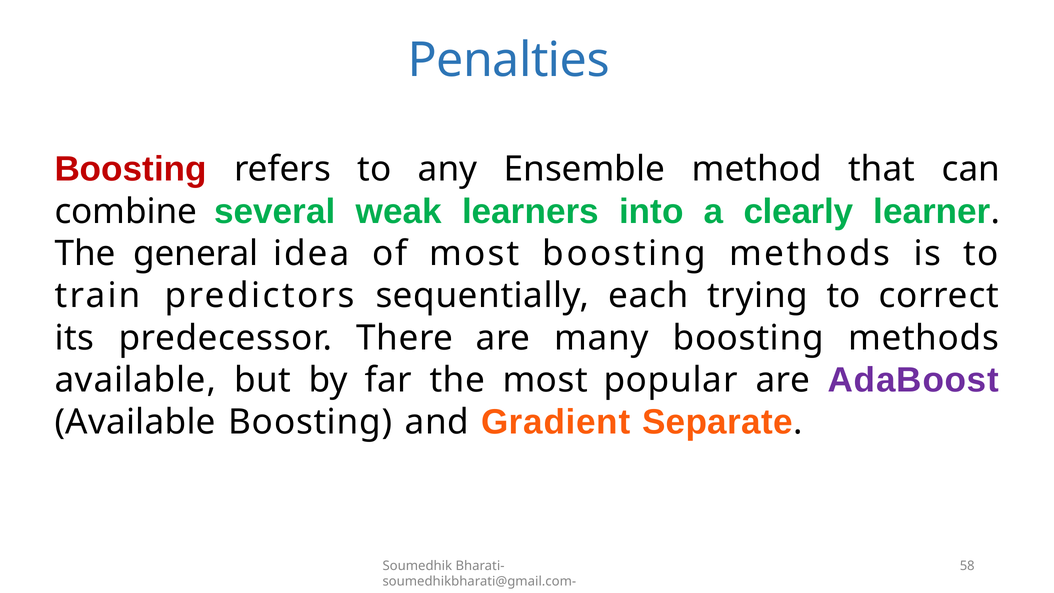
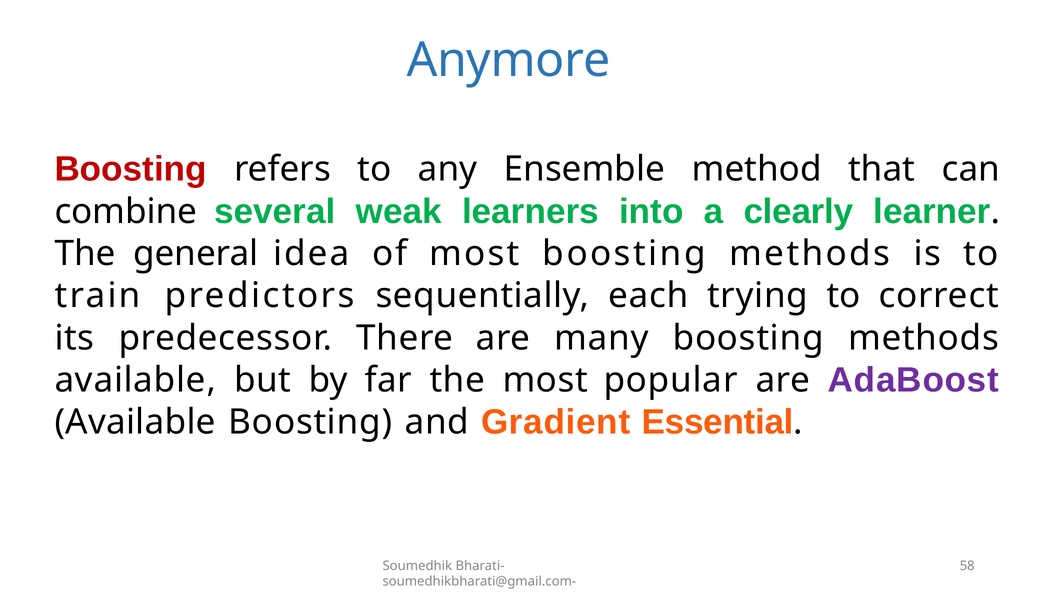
Penalties: Penalties -> Anymore (509, 60)
Separate: Separate -> Essential (718, 422)
